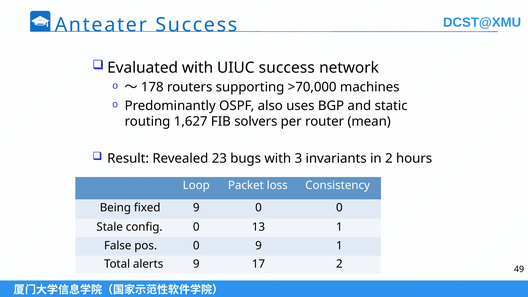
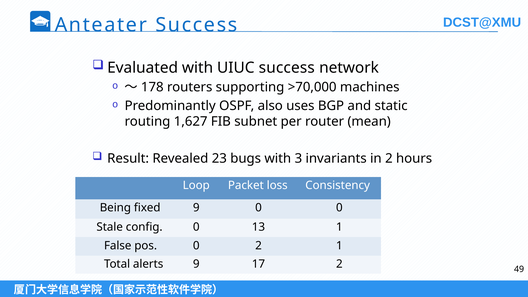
solvers: solvers -> subnet (256, 122)
0 9: 9 -> 2 (258, 246)
